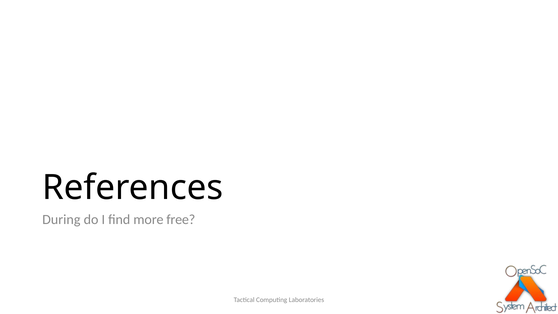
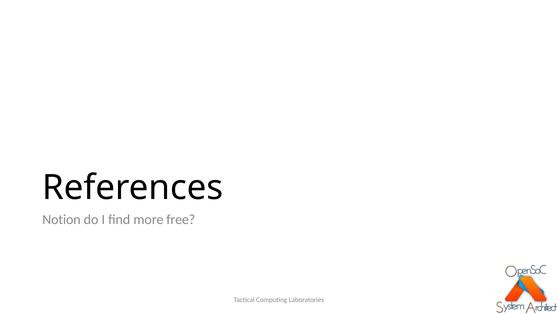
During: During -> Notion (61, 220)
